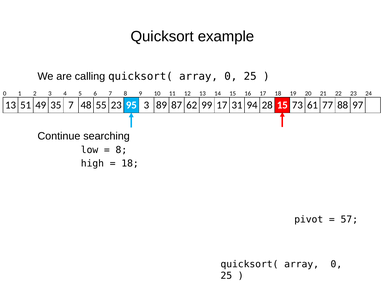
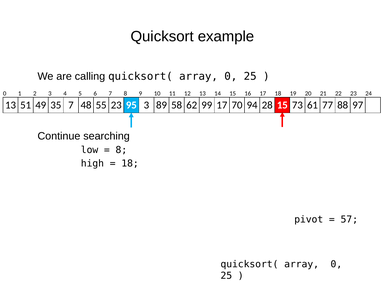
87: 87 -> 58 (177, 105)
31: 31 -> 70 (237, 105)
